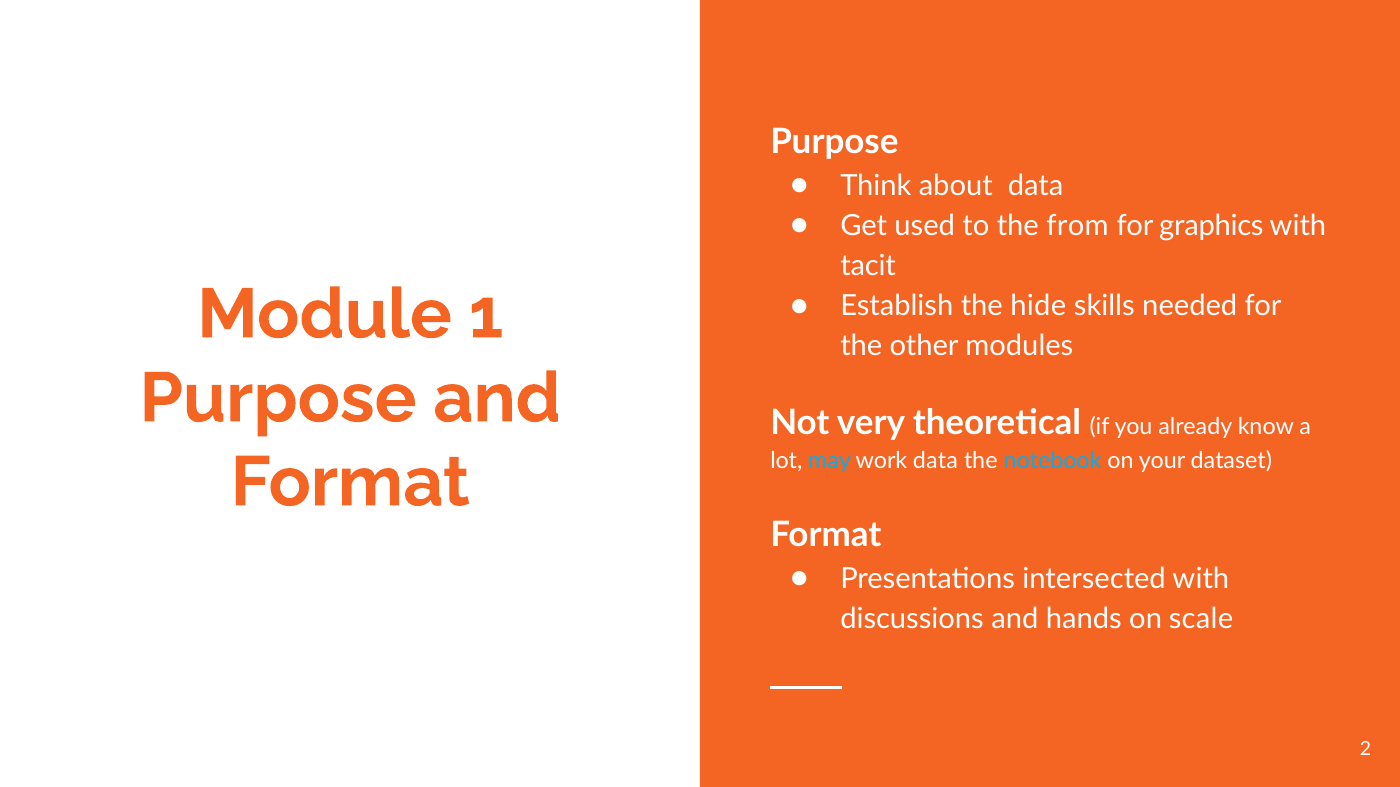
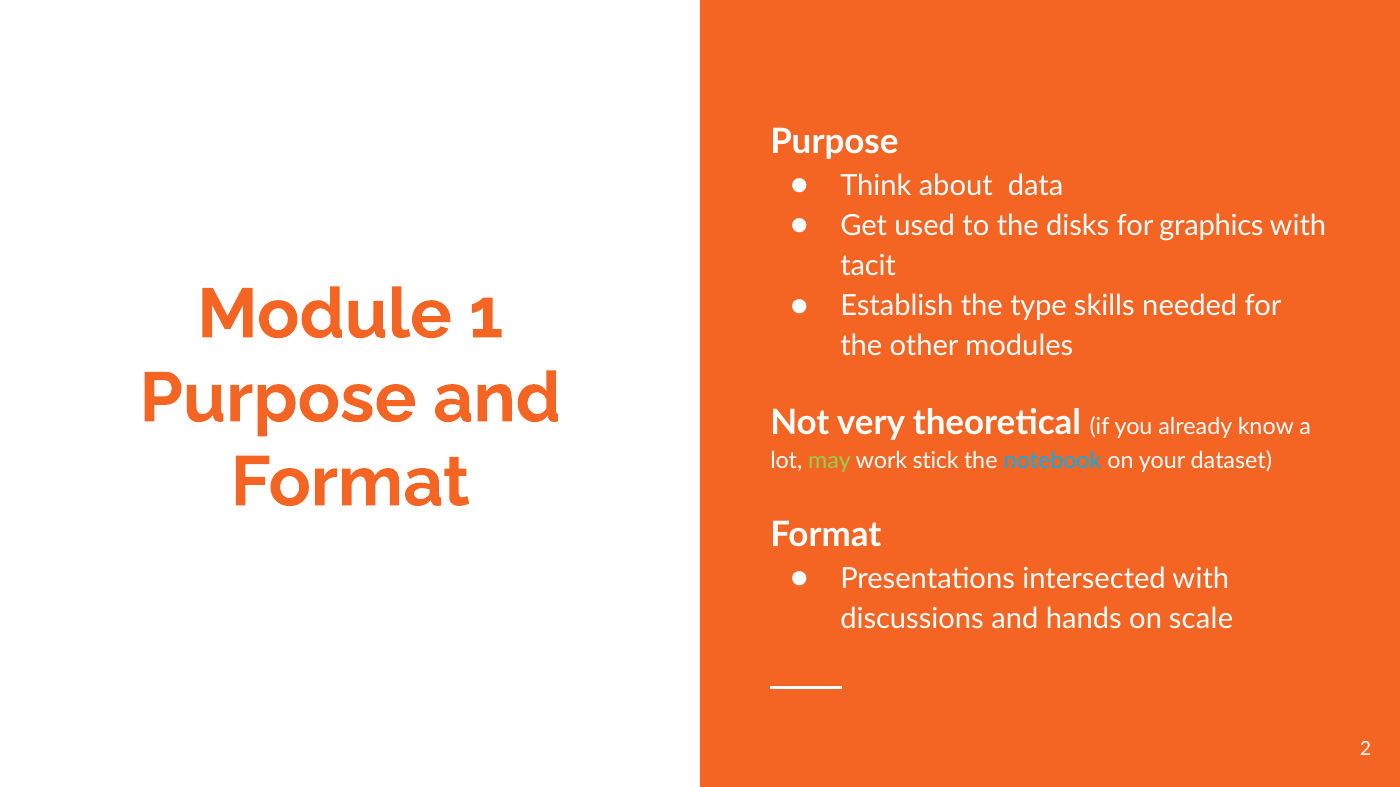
from: from -> disks (1078, 226)
hide: hide -> type (1039, 306)
may colour: light blue -> light green (830, 461)
work data: data -> stick (936, 461)
